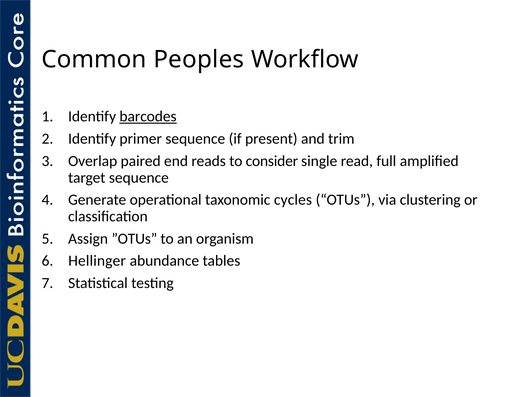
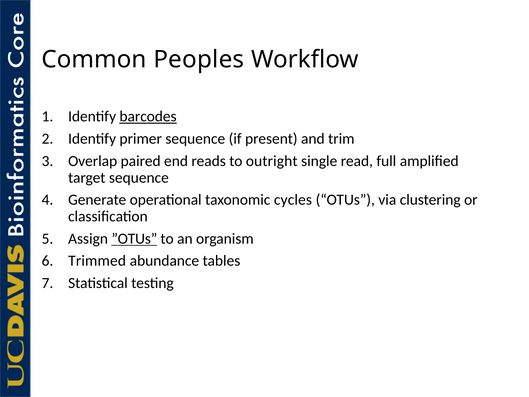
consider: consider -> outright (272, 161)
”OTUs underline: none -> present (134, 239)
Hellinger: Hellinger -> Trimmed (97, 261)
